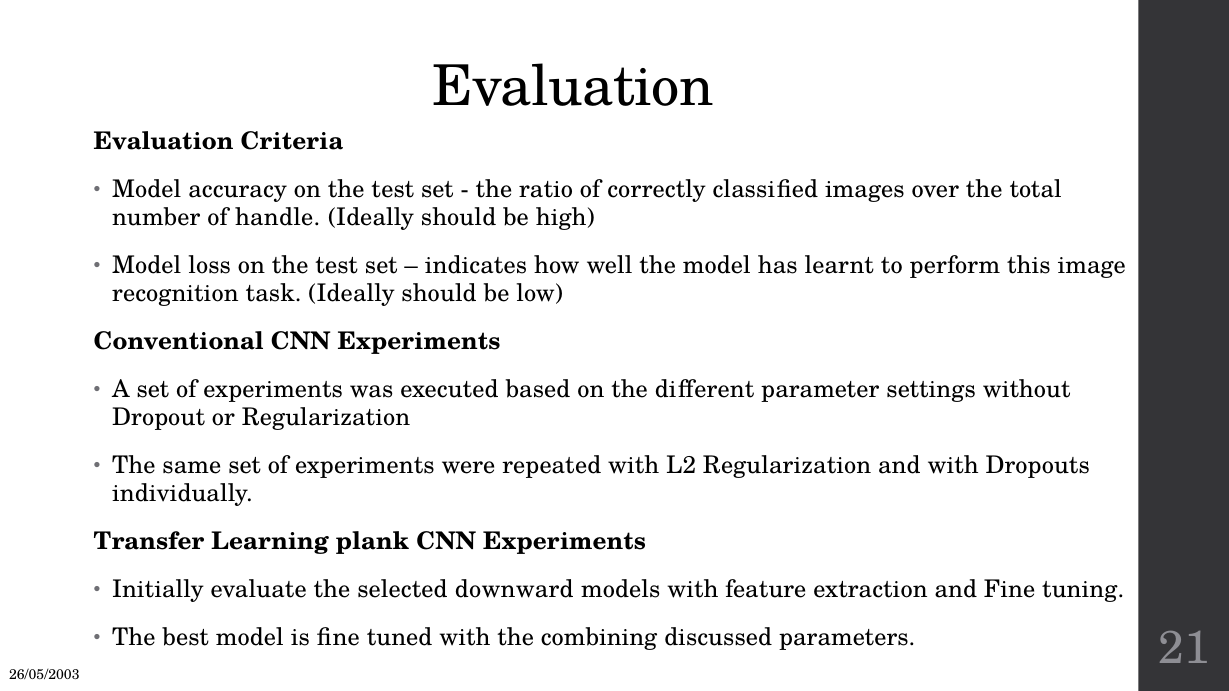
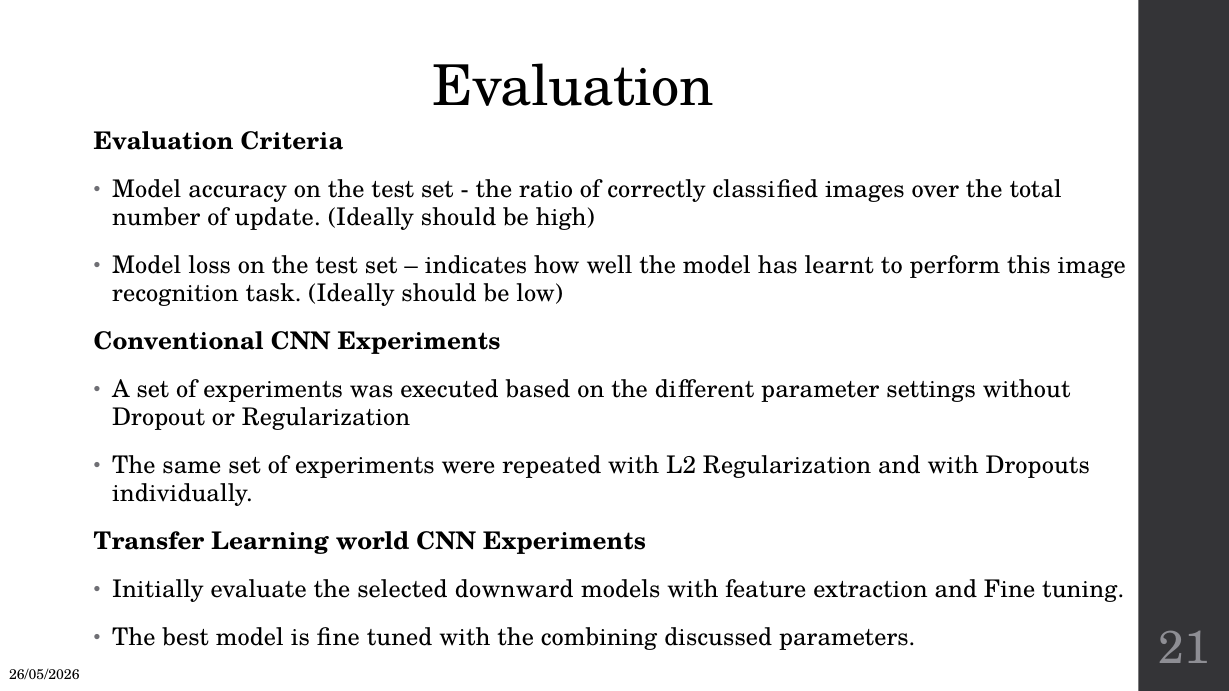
handle: handle -> update (278, 217)
plank: plank -> world (373, 542)
26/05/2003: 26/05/2003 -> 26/05/2026 (44, 675)
